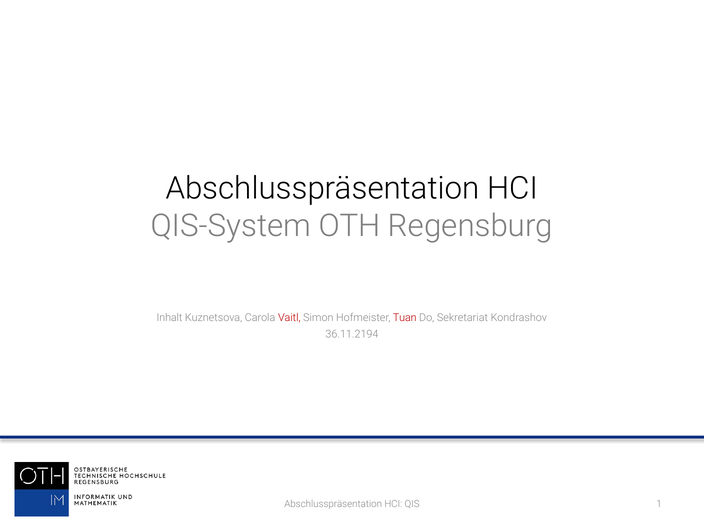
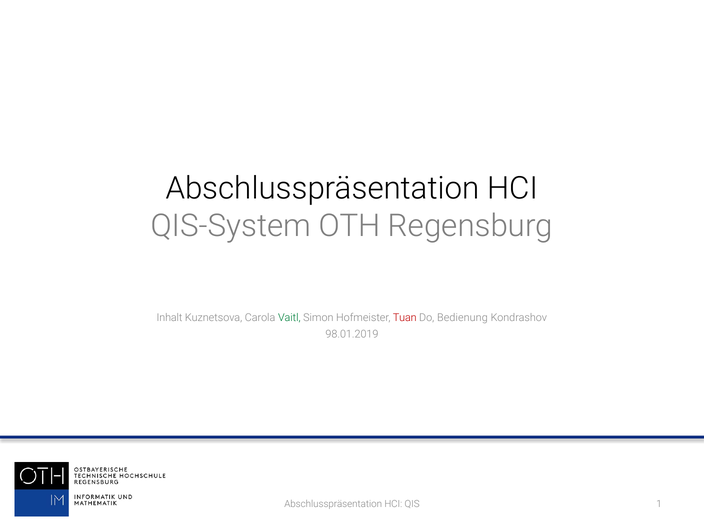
Vaitl colour: red -> green (289, 318)
Sekretariat: Sekretariat -> Bedienung (462, 318)
36.11.2194: 36.11.2194 -> 98.01.2019 (352, 334)
